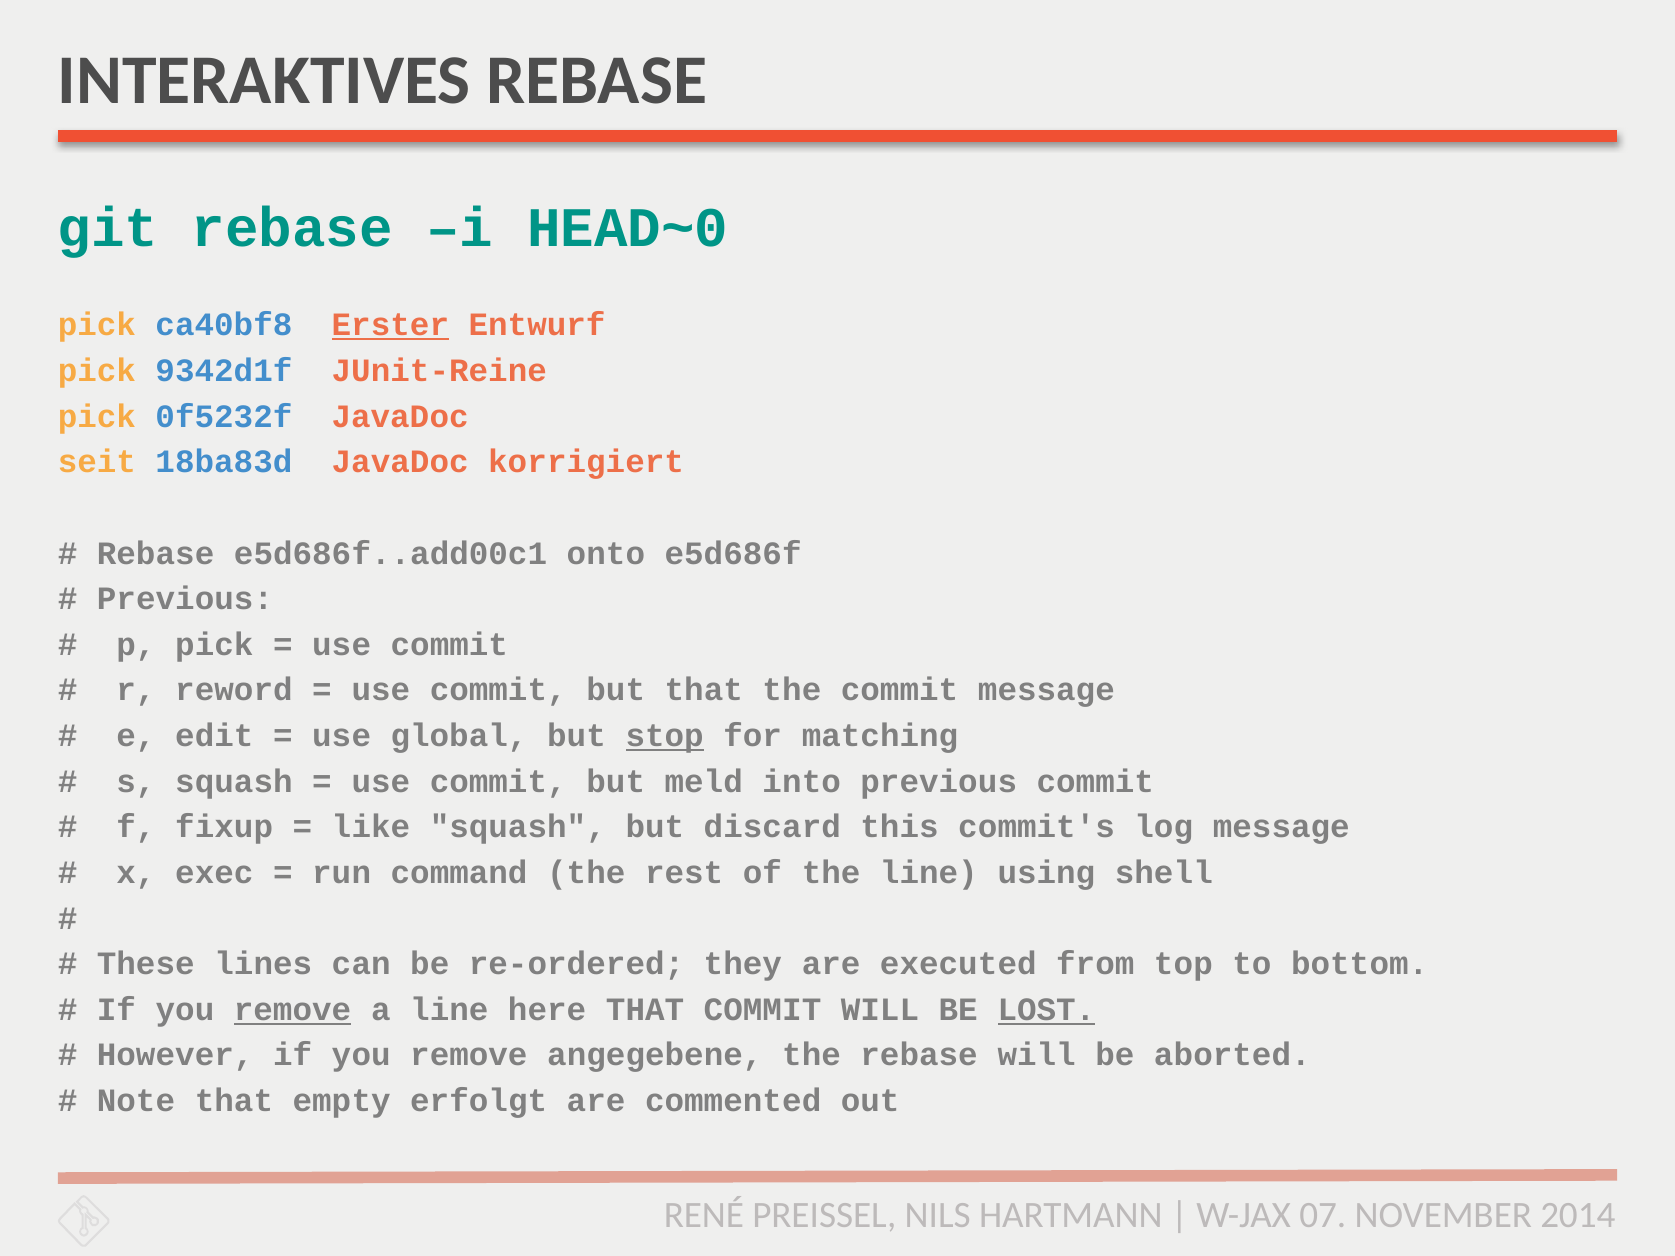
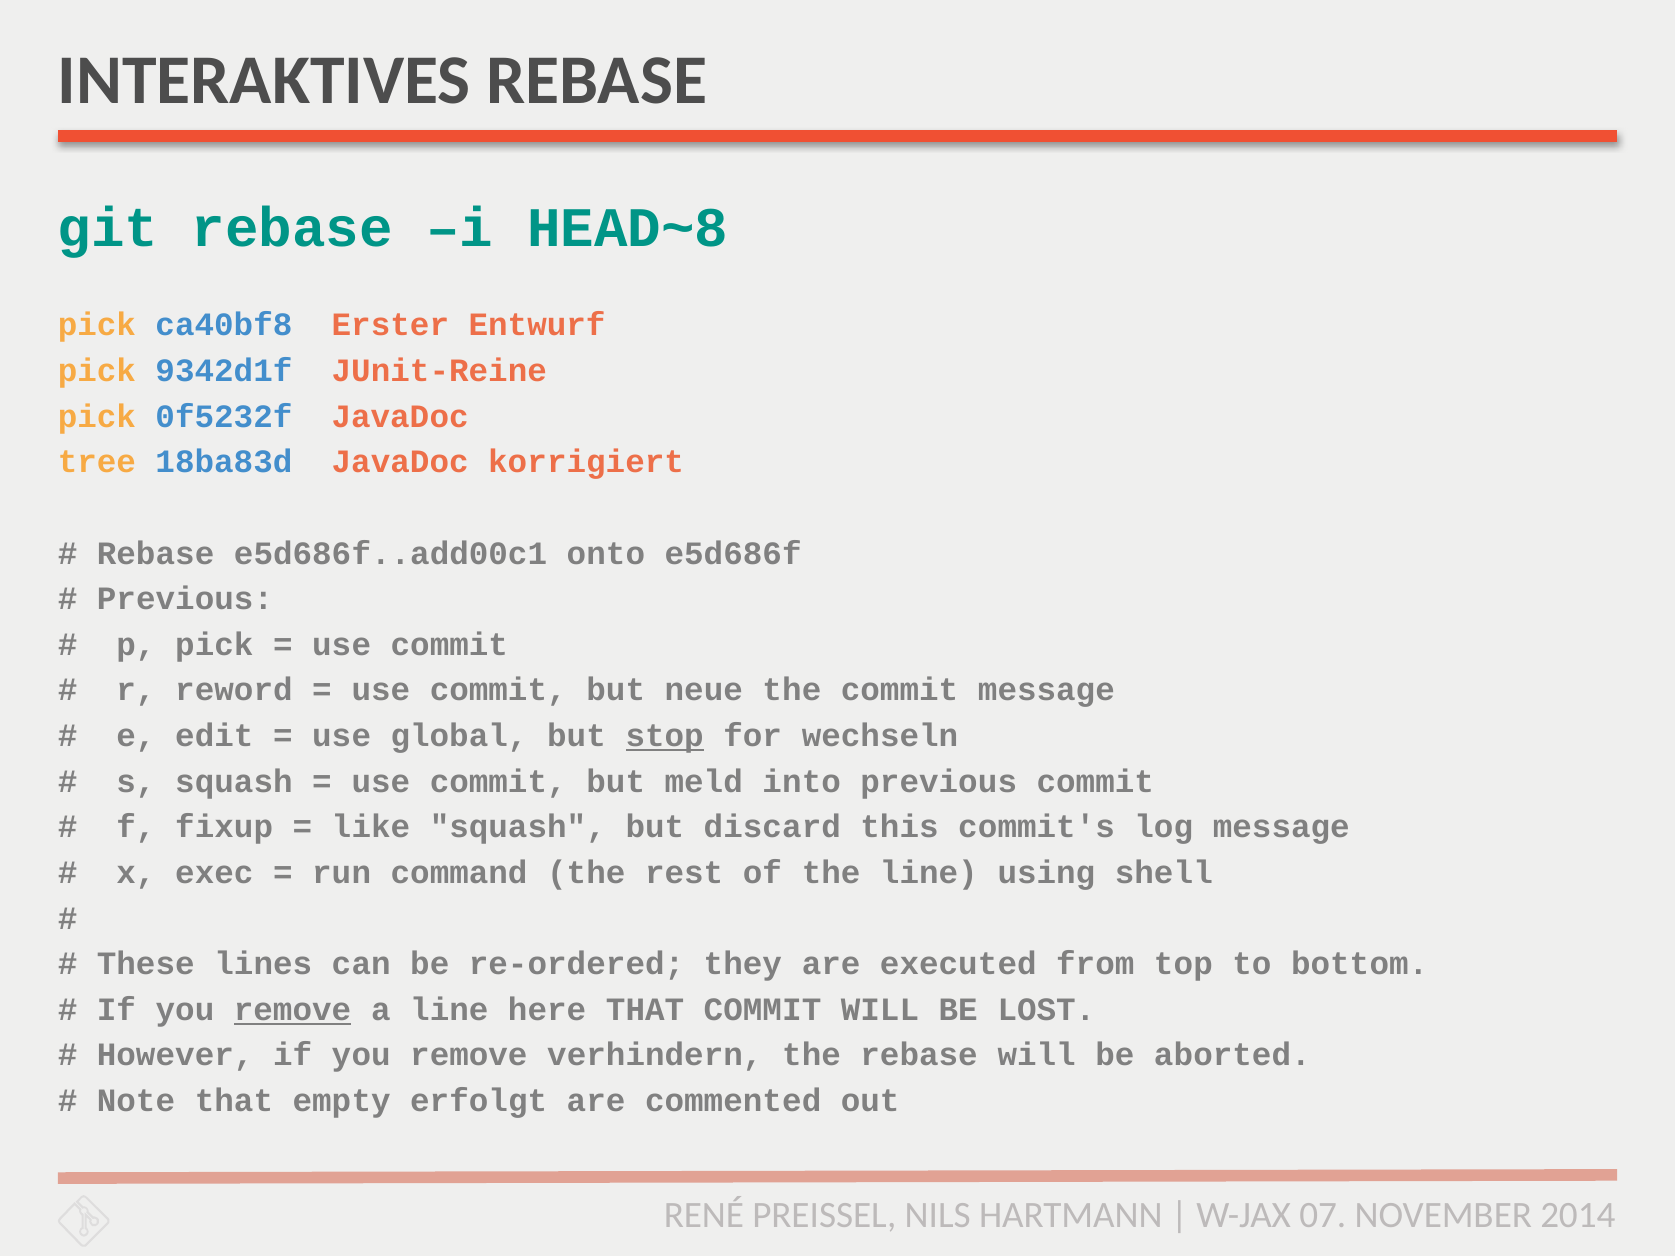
HEAD~0: HEAD~0 -> HEAD~8 (628, 228)
Erster underline: present -> none (390, 325)
seit: seit -> tree (97, 462)
but that: that -> neue (704, 690)
matching: matching -> wechseln (880, 736)
LOST underline: present -> none (1046, 1010)
angegebene: angegebene -> verhindern (655, 1055)
